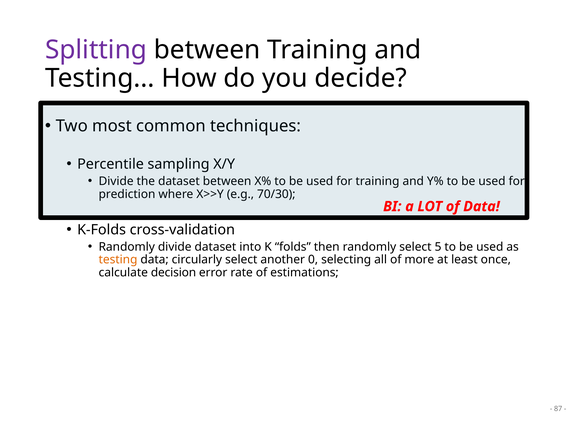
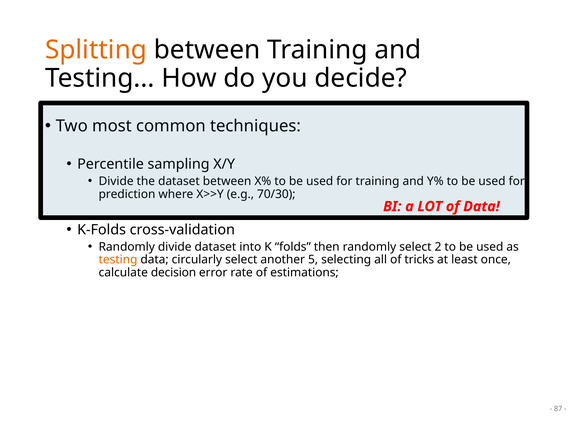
Splitting colour: purple -> orange (96, 50)
5: 5 -> 2 (438, 247)
0: 0 -> 5 (313, 260)
more: more -> tricks (419, 260)
